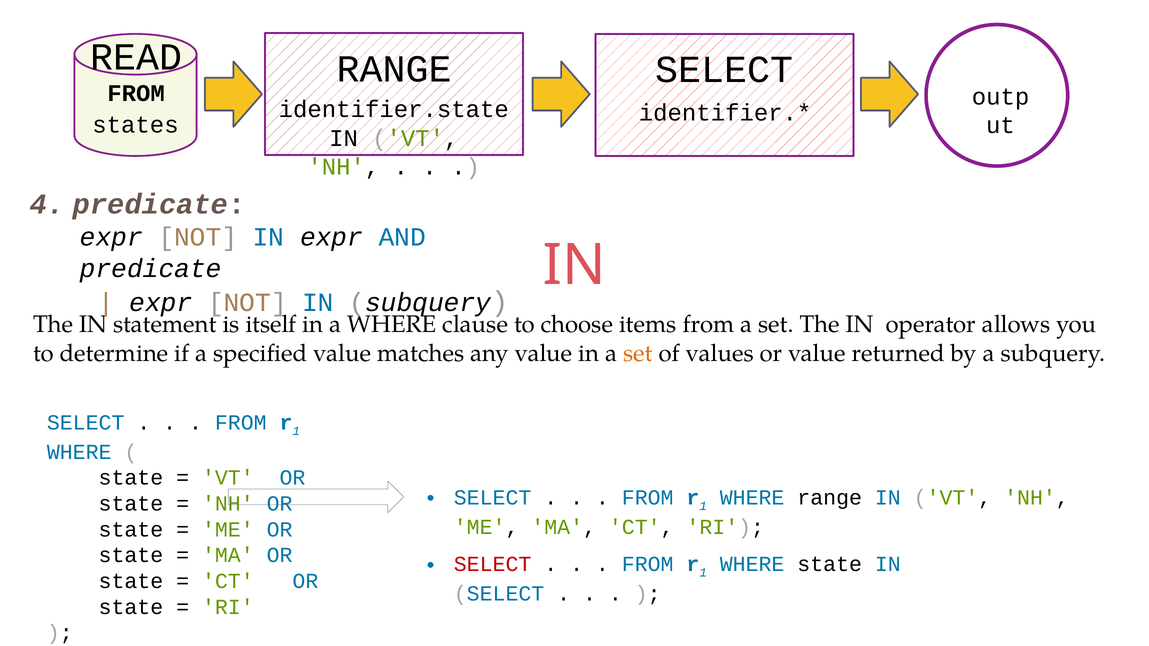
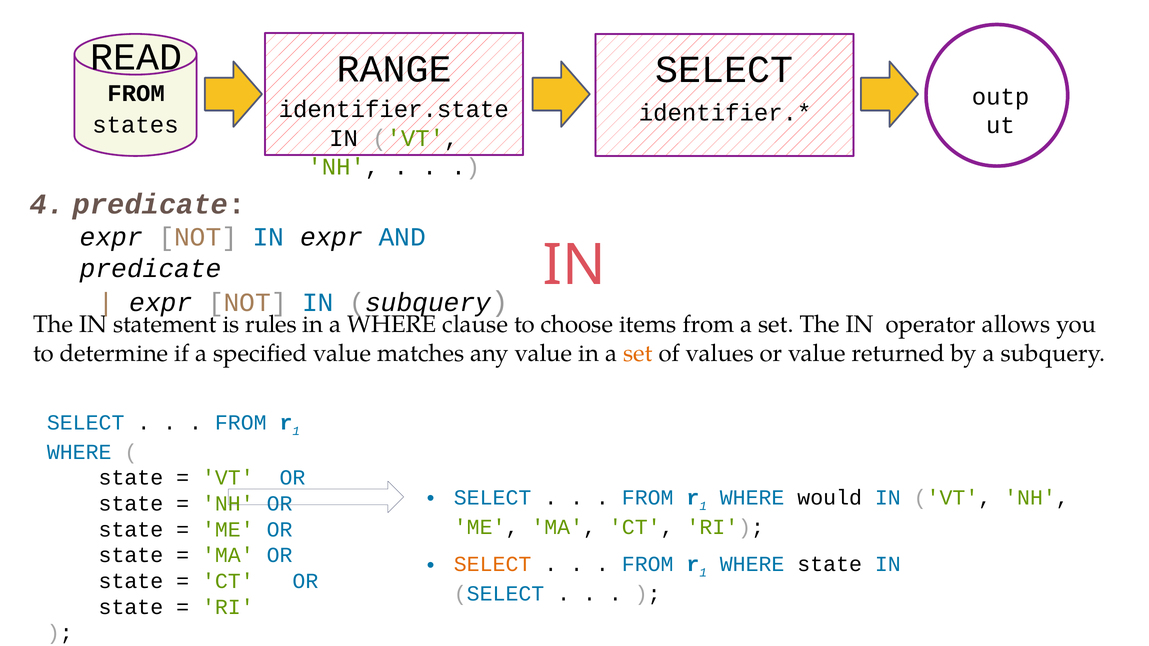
itself: itself -> rules (271, 325)
WHERE range: range -> would (830, 498)
SELECT colour: red -> orange (493, 565)
